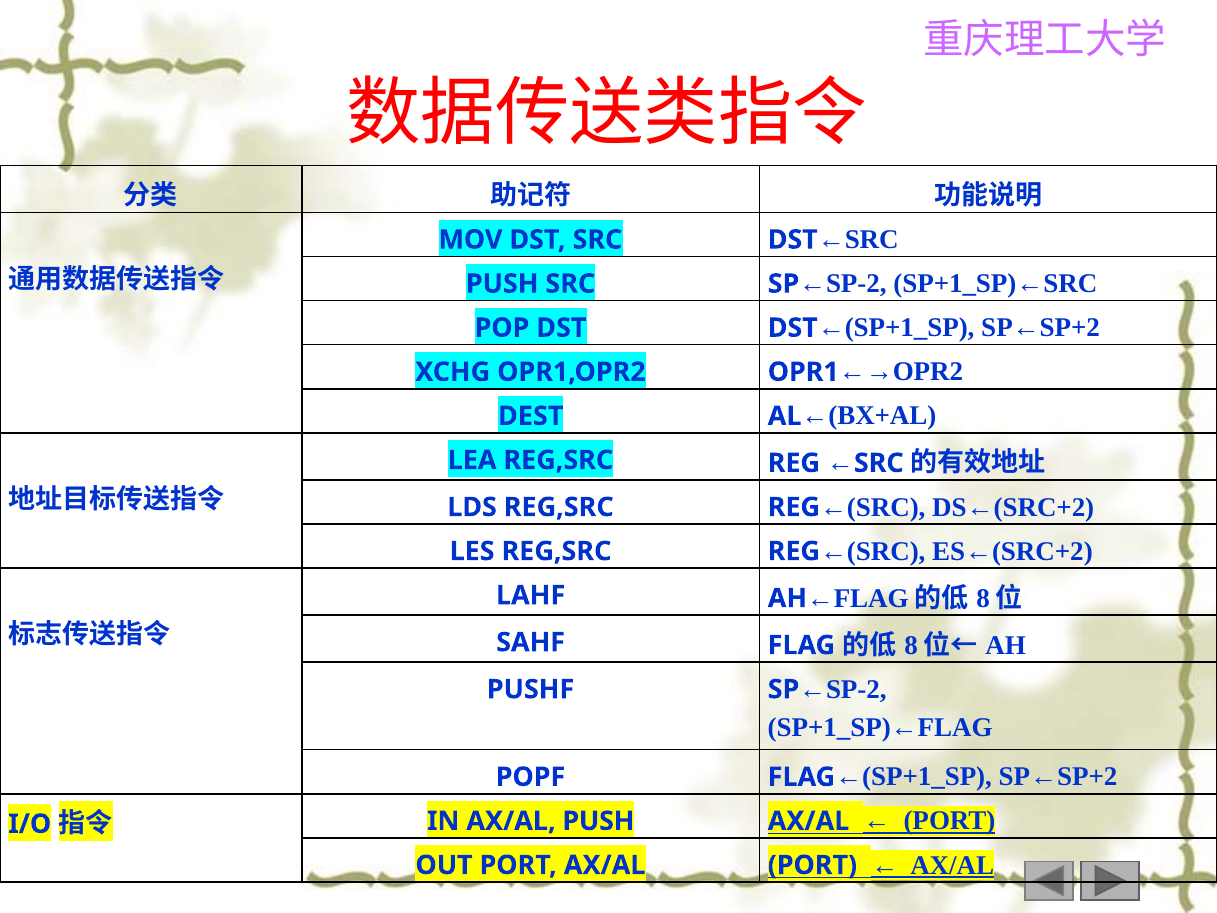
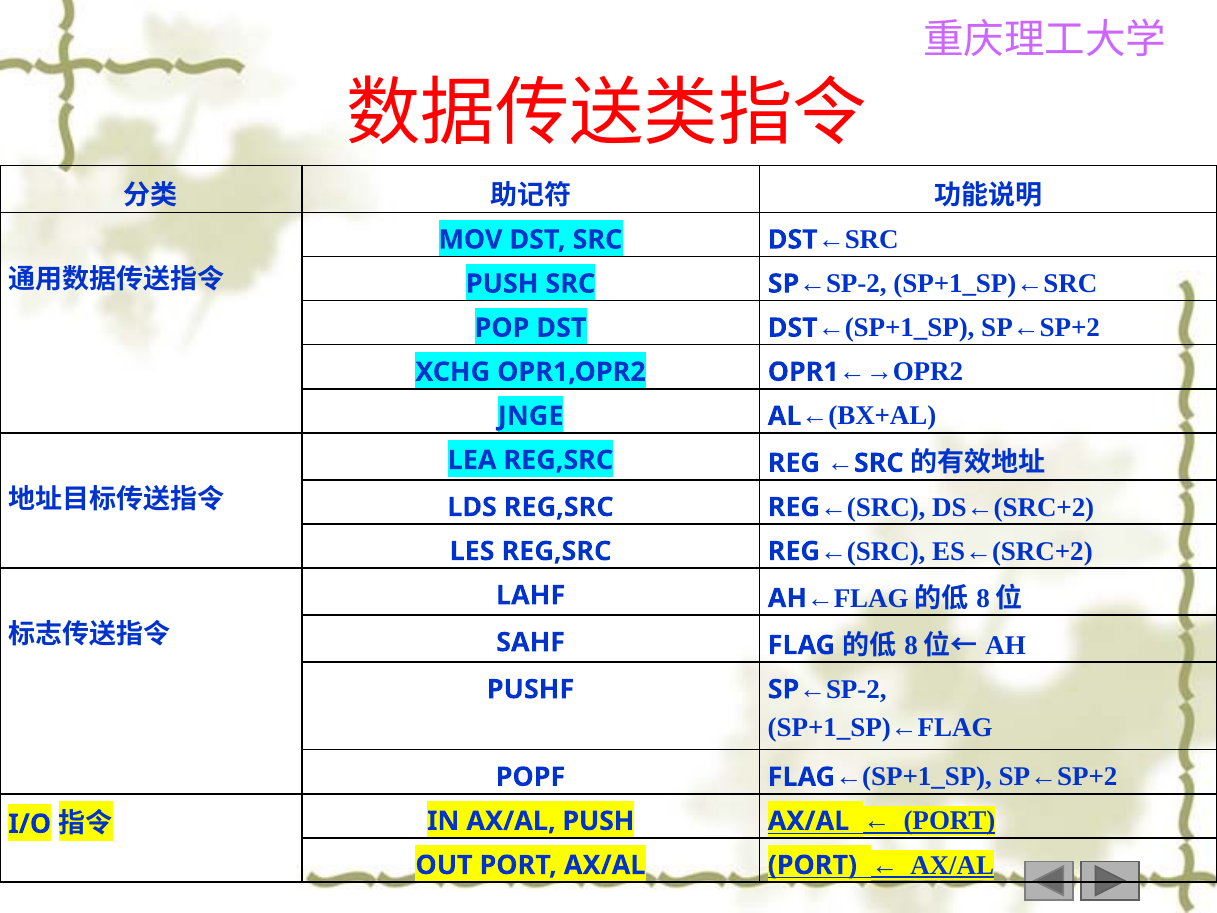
DEST: DEST -> JNGE (531, 416)
